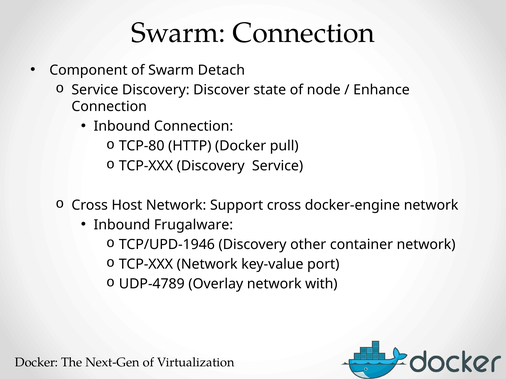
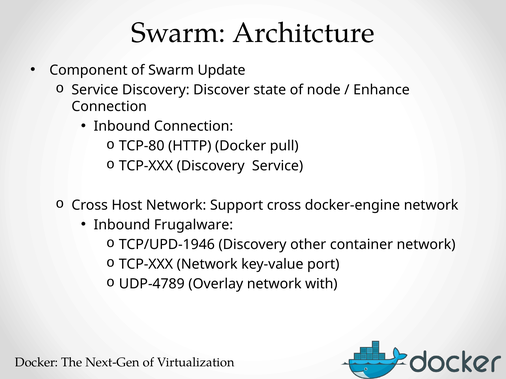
Swarm Connection: Connection -> Architcture (304, 33)
Detach: Detach -> Update (221, 70)
